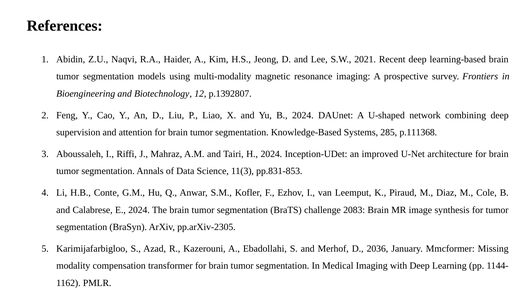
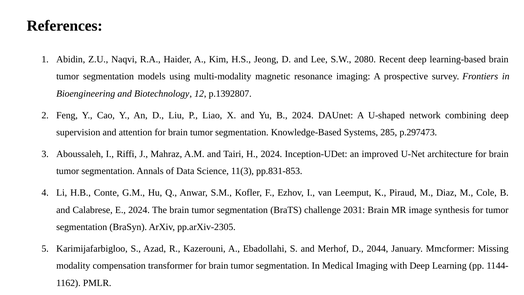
2021: 2021 -> 2080 (365, 59)
p.111368: p.111368 -> p.297473 (418, 132)
2083: 2083 -> 2031 (354, 210)
2036: 2036 -> 2044 (377, 248)
